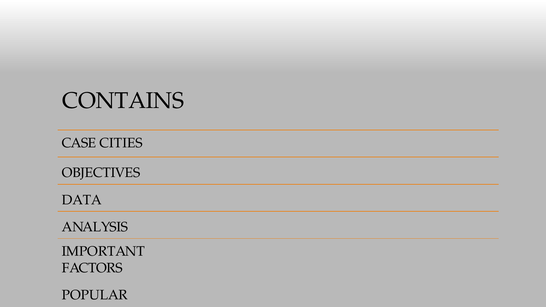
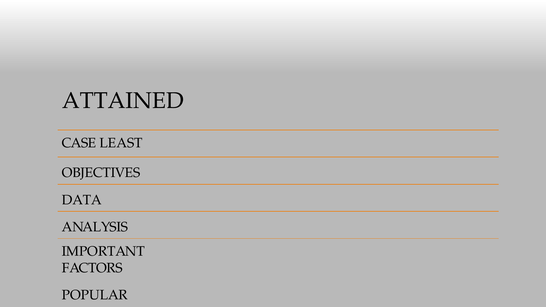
CONTAINS: CONTAINS -> ATTAINED (123, 101)
CITIES: CITIES -> LEAST (121, 143)
